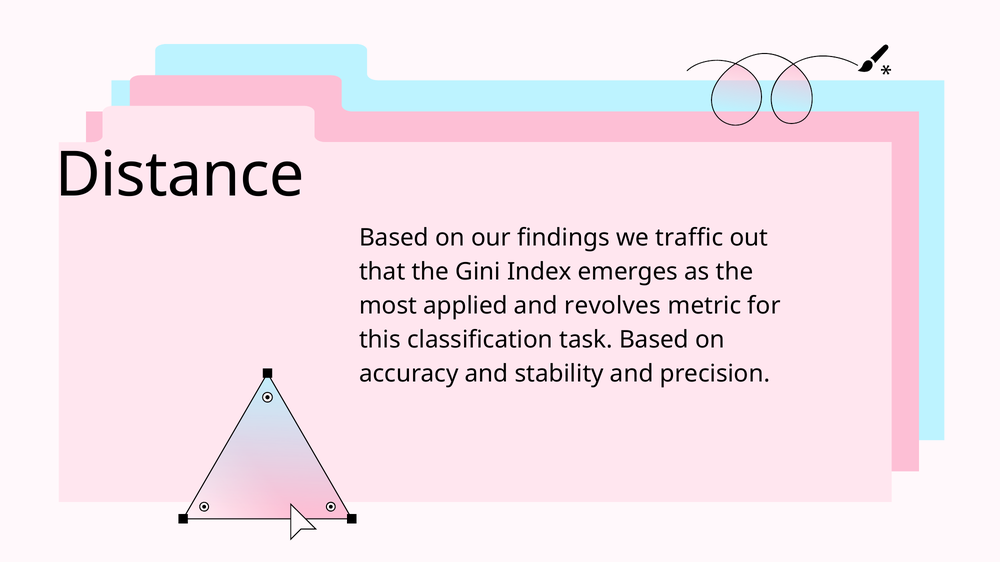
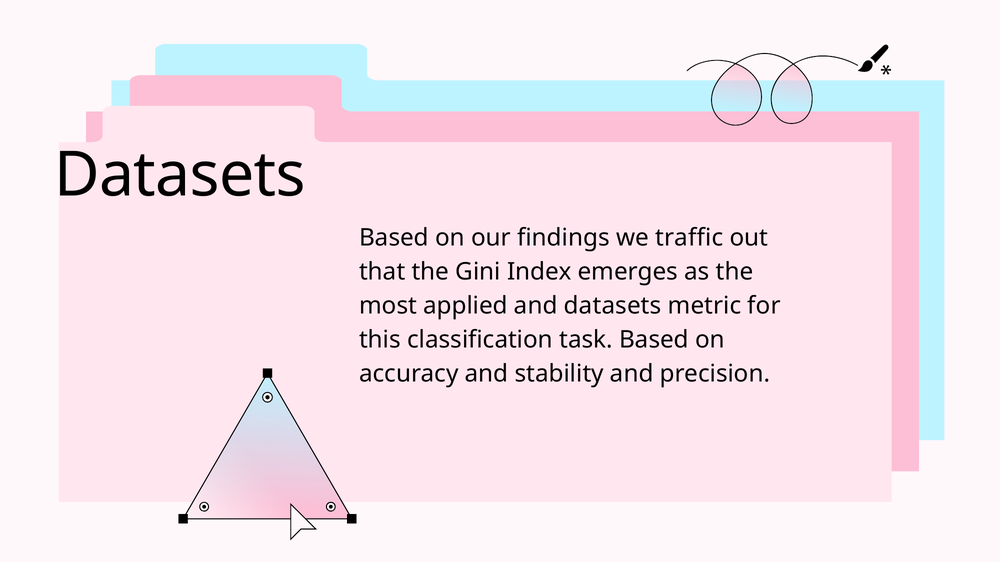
Distance: Distance -> Datasets (180, 176)
and revolves: revolves -> datasets (613, 306)
